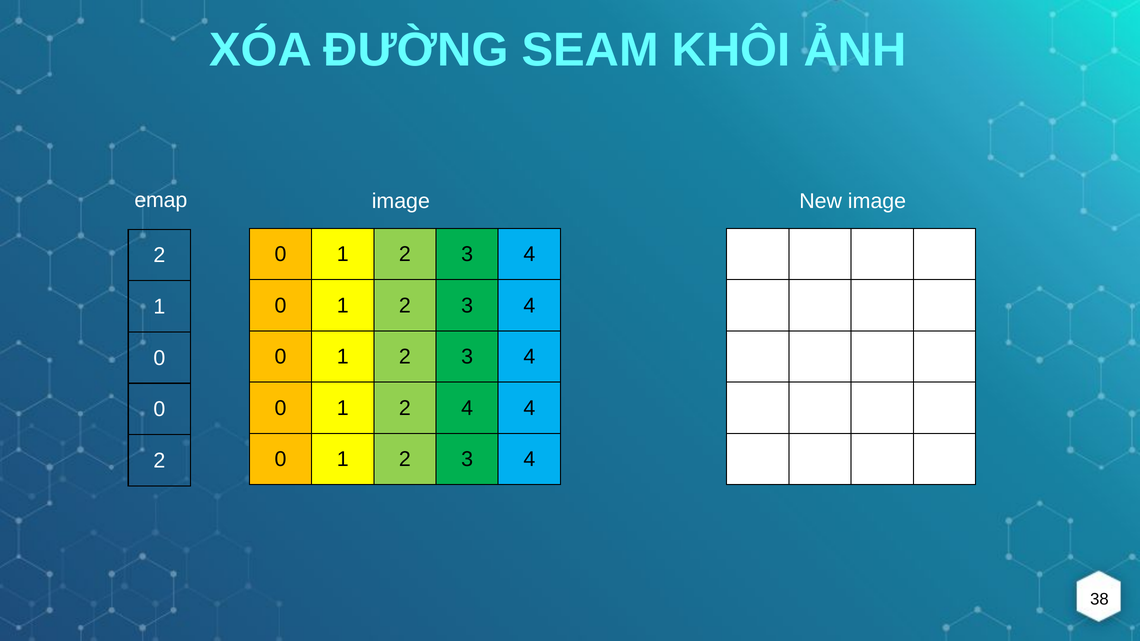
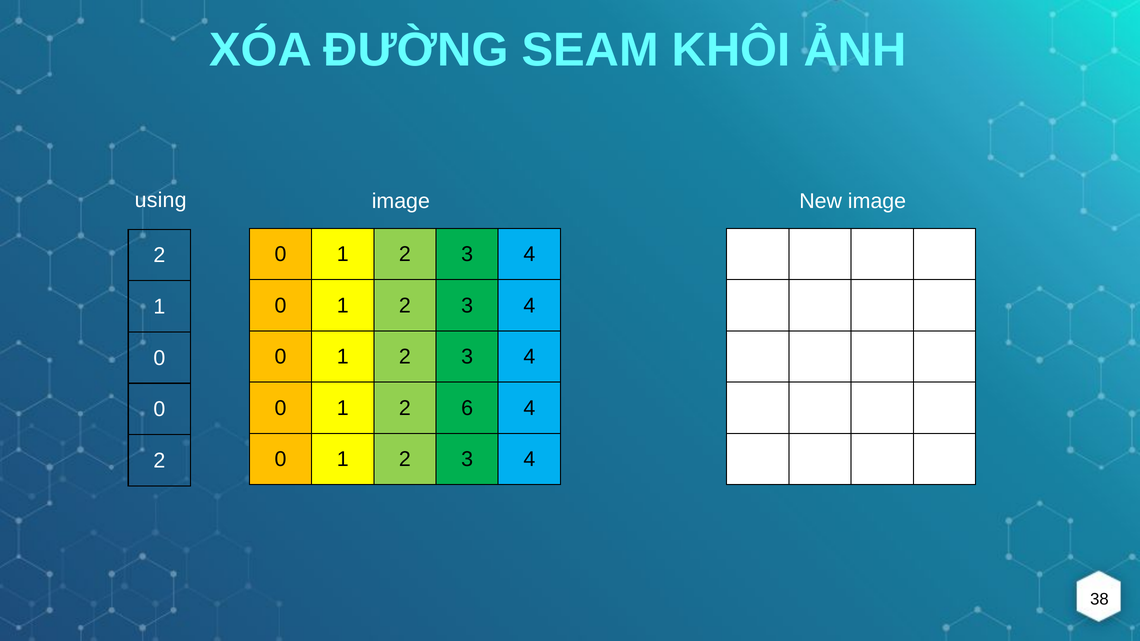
emap: emap -> using (161, 201)
2 4: 4 -> 6 (467, 408)
